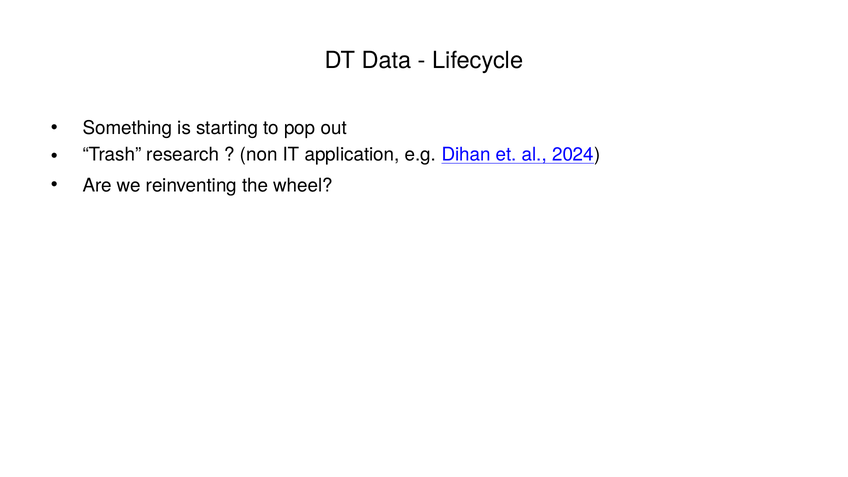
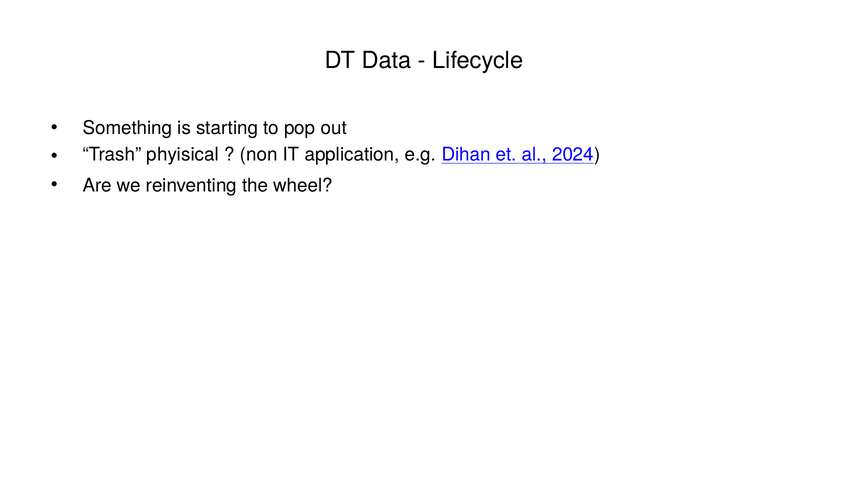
research: research -> phyisical (183, 155)
